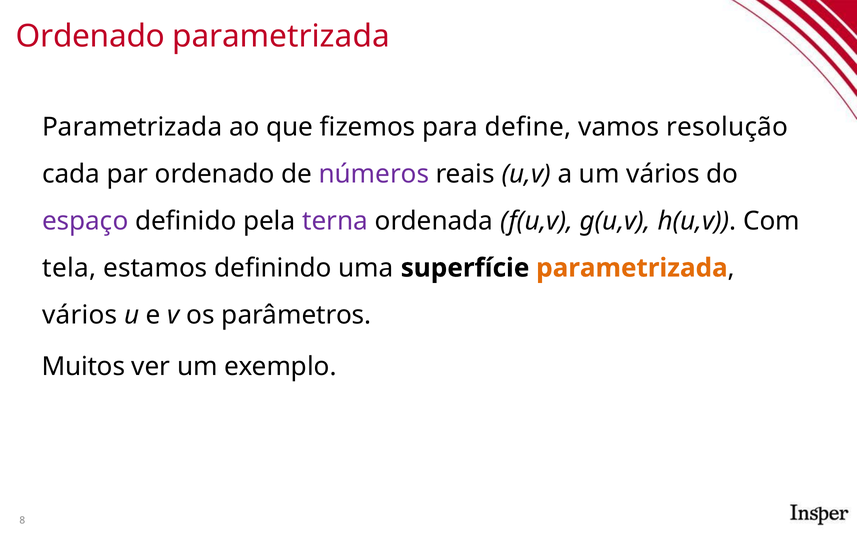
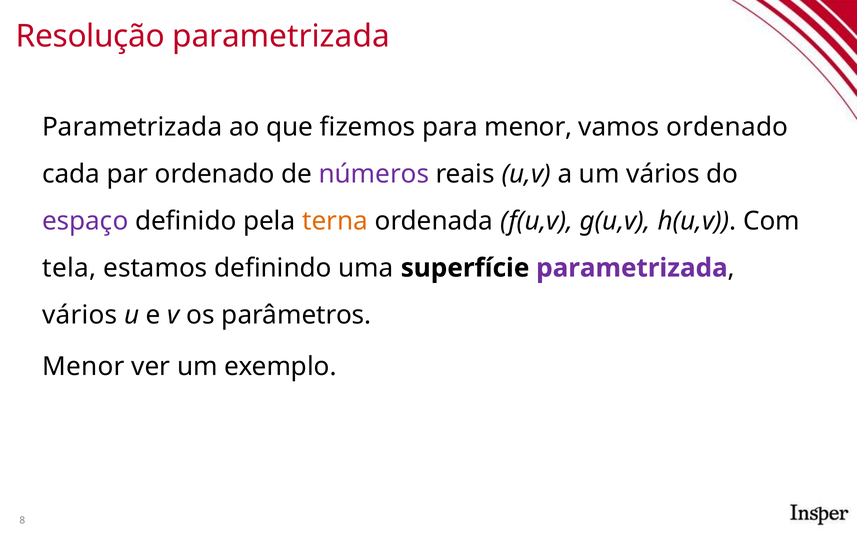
Ordenado: Ordenado -> Resolução (90, 36)
para define: define -> menor (528, 127)
vamos resolução: resolução -> ordenado (727, 127)
terna colour: purple -> orange (335, 221)
parametrizada colour: orange -> purple (632, 268)
Muitos: Muitos -> Menor (83, 367)
